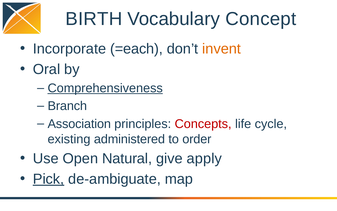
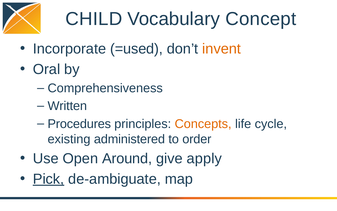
BIRTH: BIRTH -> CHILD (94, 19)
=each: =each -> =used (137, 49)
Comprehensiveness underline: present -> none (105, 88)
Branch: Branch -> Written (67, 106)
Association: Association -> Procedures (79, 124)
Concepts colour: red -> orange (203, 124)
Natural: Natural -> Around (127, 158)
